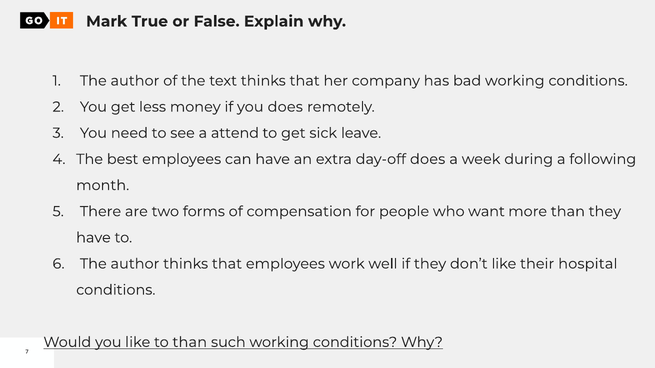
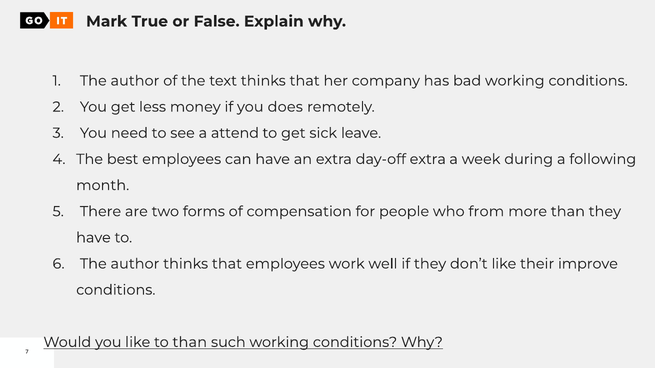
day-off does: does -> extra (428, 159)
want: want -> from (486, 212)
hospital: hospital -> improve (588, 264)
